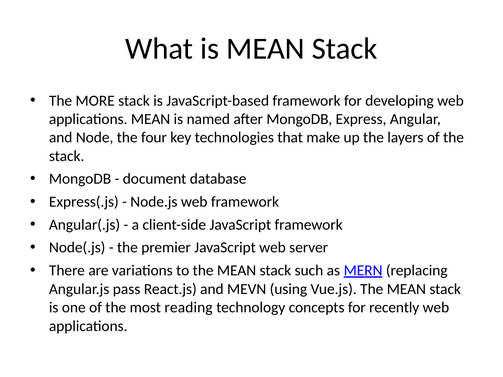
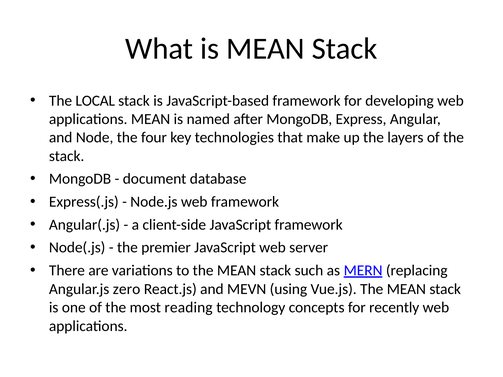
MORE: MORE -> LOCAL (95, 101)
pass: pass -> zero (127, 289)
